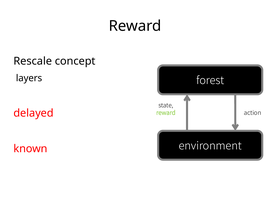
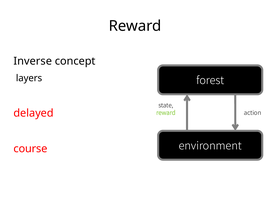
Rescale: Rescale -> Inverse (33, 61)
known: known -> course (30, 149)
